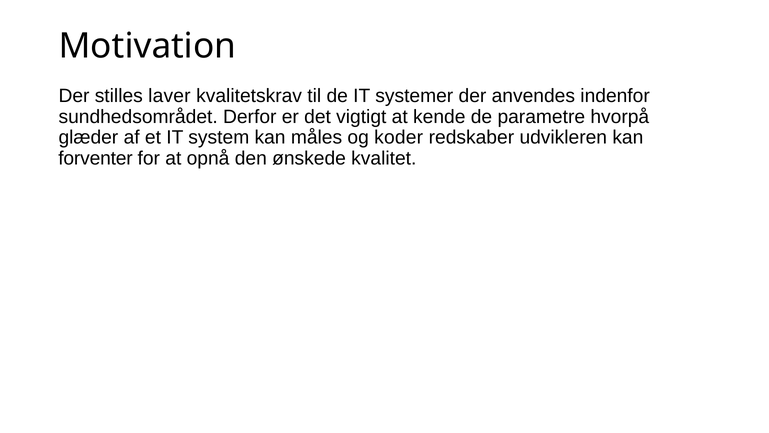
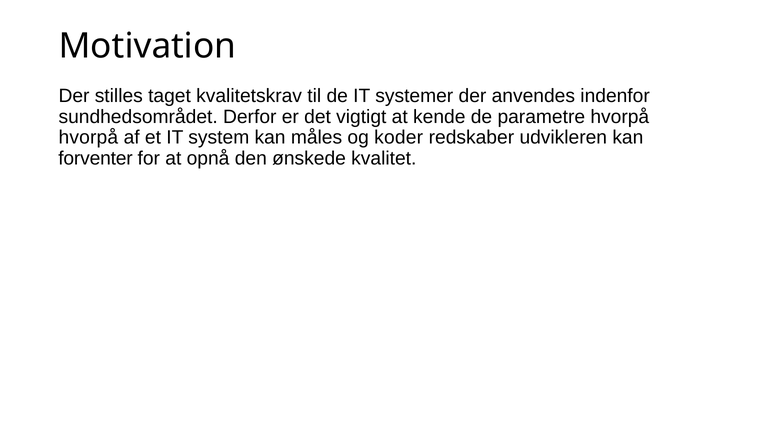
laver: laver -> taget (170, 96)
glæder: glæder -> hvorpå (88, 137)
